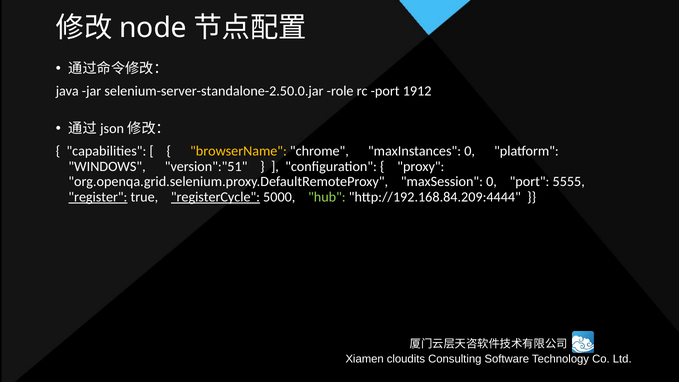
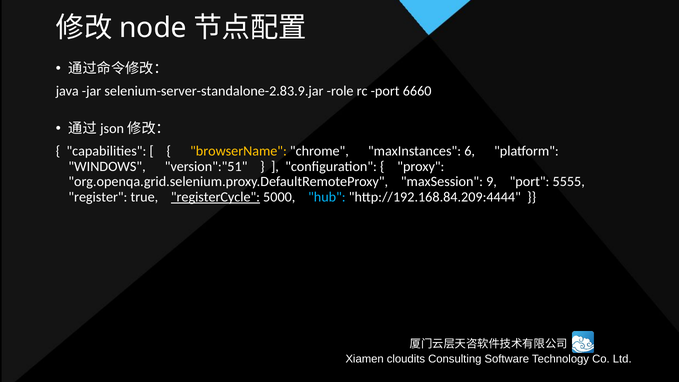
selenium-server-standalone-2.50.0.jar: selenium-server-standalone-2.50.0.jar -> selenium-server-standalone-2.83.9.jar (214, 91)
1912: 1912 -> 6660 (417, 91)
maxInstances 0: 0 -> 6 (470, 151)
maxSession 0: 0 -> 9 (492, 182)
register underline: present -> none (98, 197)
hub colour: light green -> light blue (327, 197)
